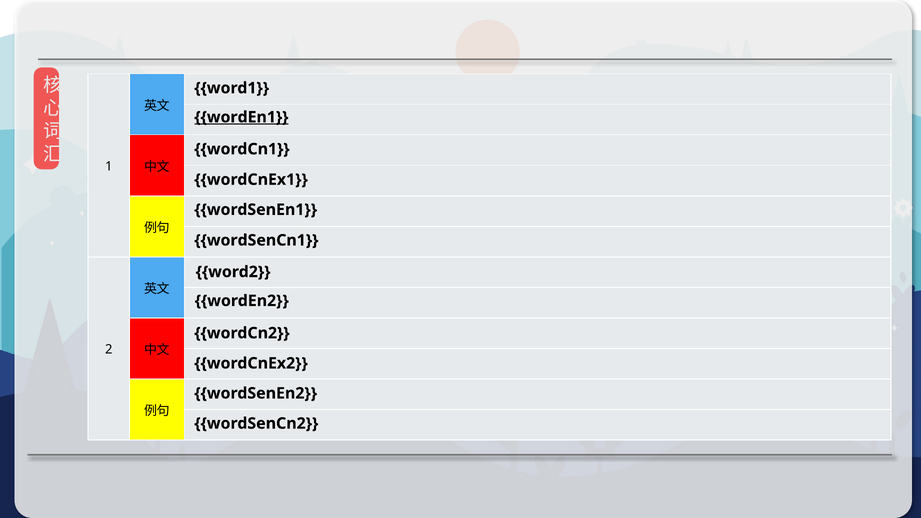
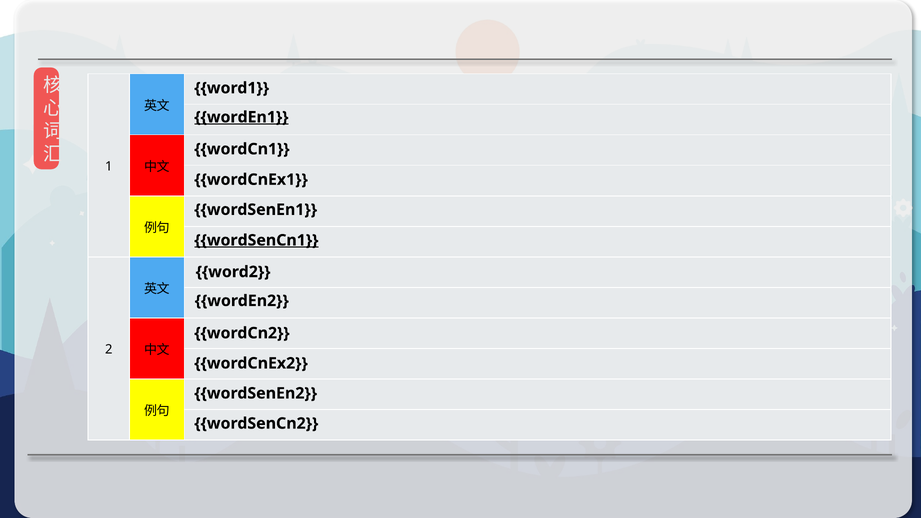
wordSenCn1 underline: none -> present (256, 240)
